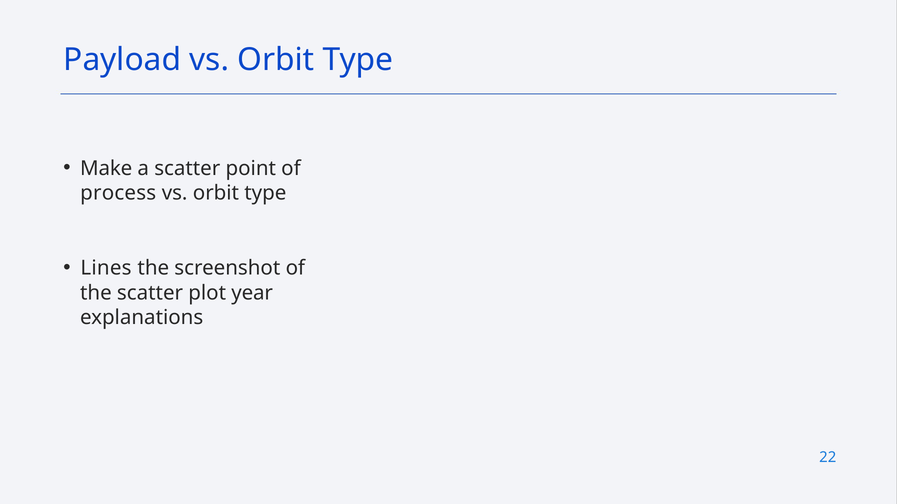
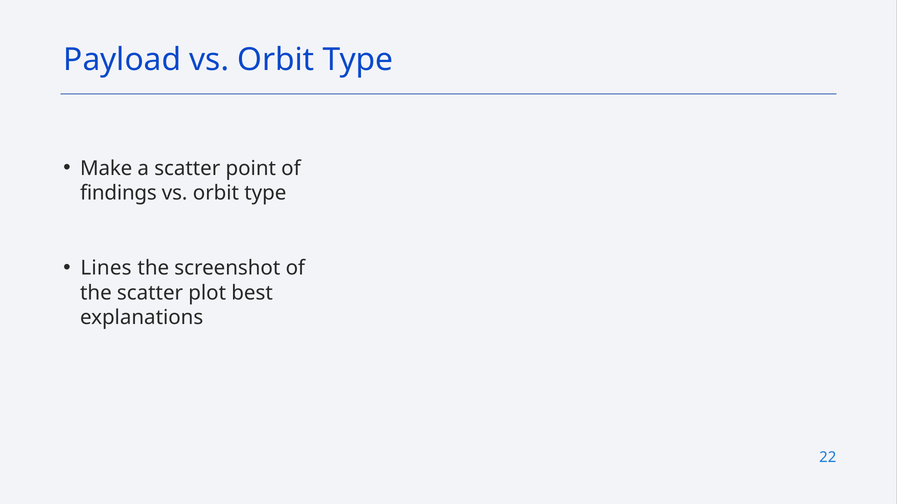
process: process -> findings (118, 193)
year: year -> best (252, 293)
